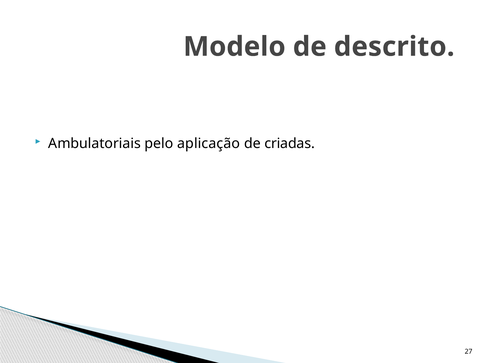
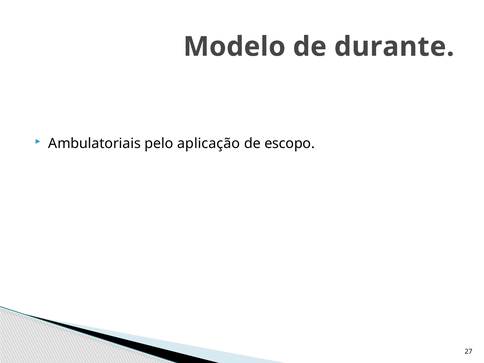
descrito: descrito -> durante (394, 47)
criadas: criadas -> escopo (290, 144)
